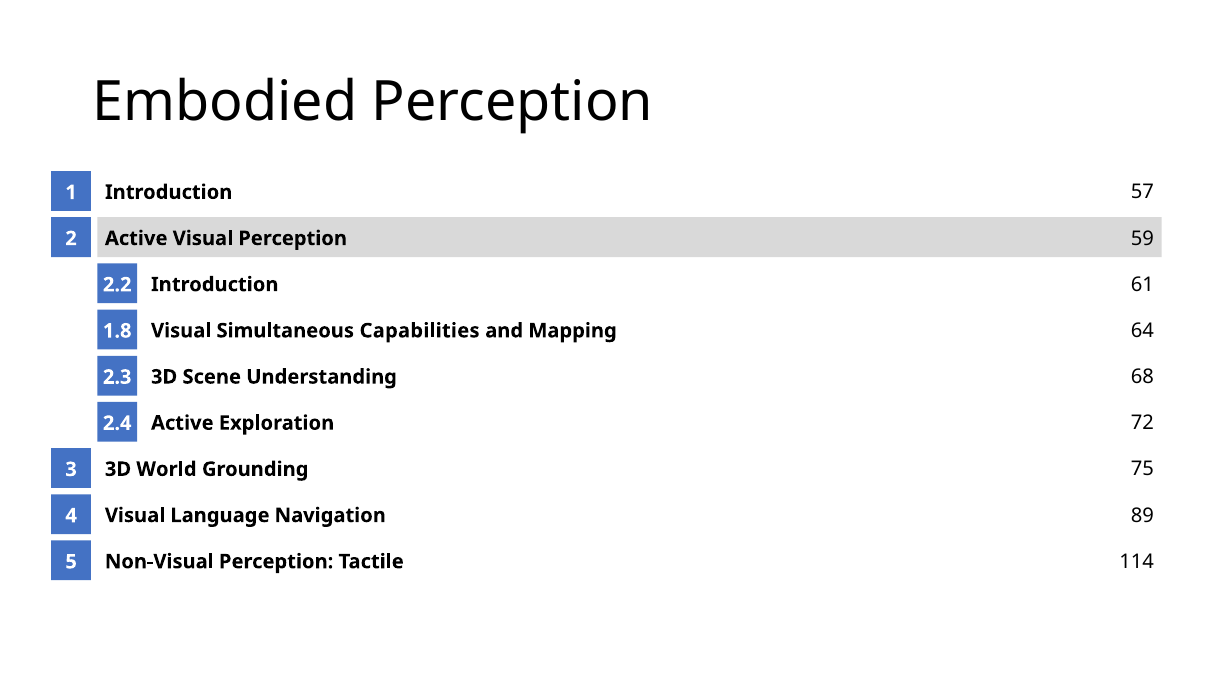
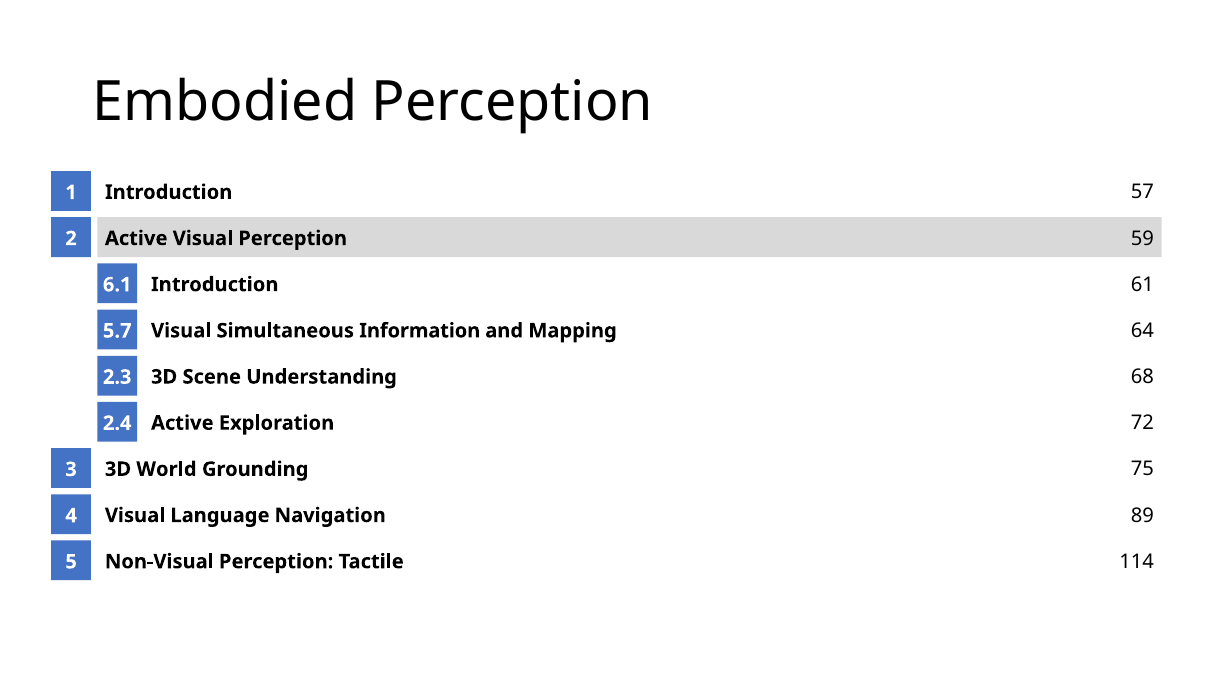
2.2: 2.2 -> 6.1 (117, 284)
Capabilities: Capabilities -> Information (420, 330)
1.8: 1.8 -> 5.7 (117, 331)
